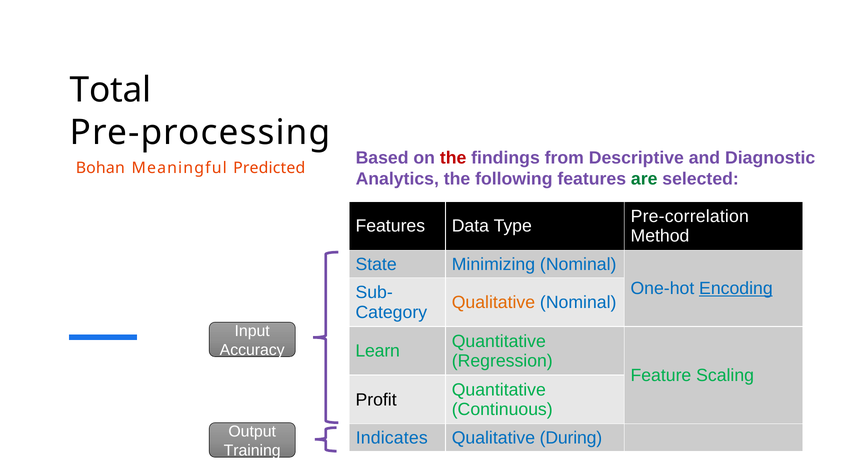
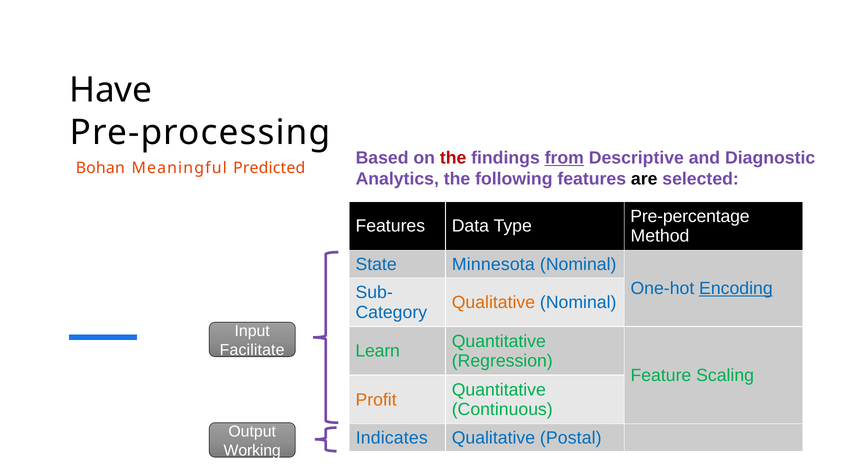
Total: Total -> Have (111, 90)
from underline: none -> present (564, 158)
are colour: green -> black (644, 179)
Pre-correlation: Pre-correlation -> Pre-percentage (690, 216)
Minimizing: Minimizing -> Minnesota (493, 264)
Accuracy: Accuracy -> Facilitate (252, 350)
Profit colour: black -> orange (376, 400)
During: During -> Postal (571, 438)
Training: Training -> Working (252, 450)
